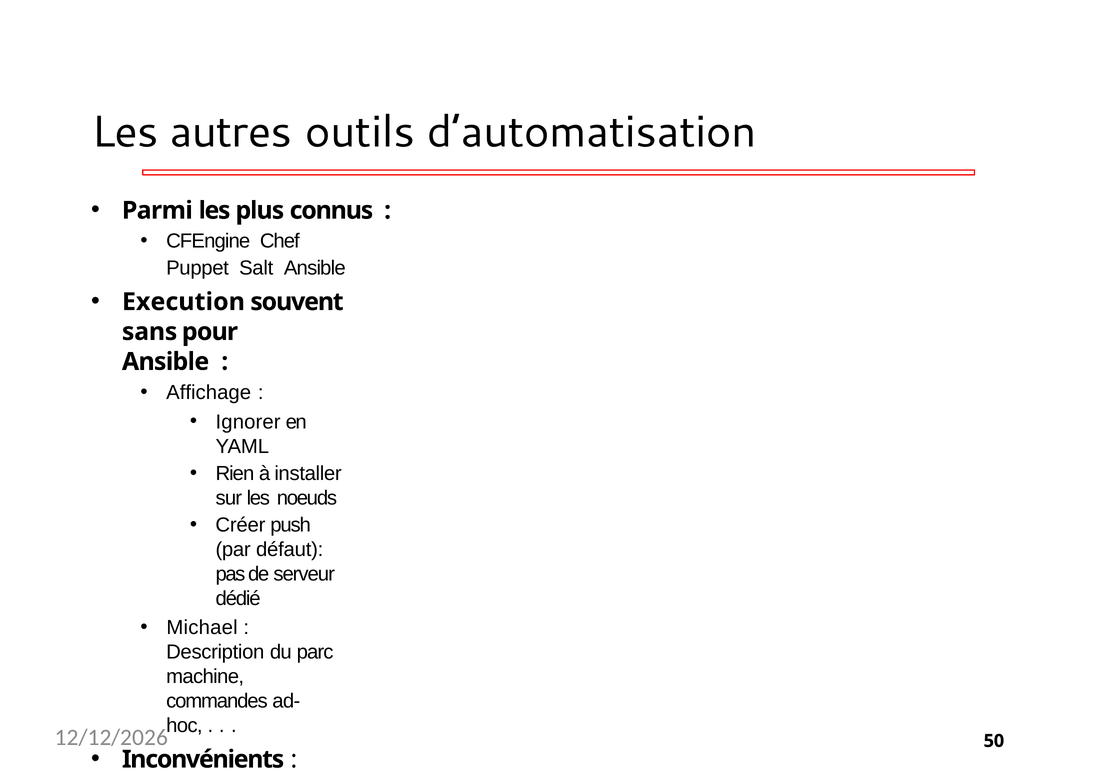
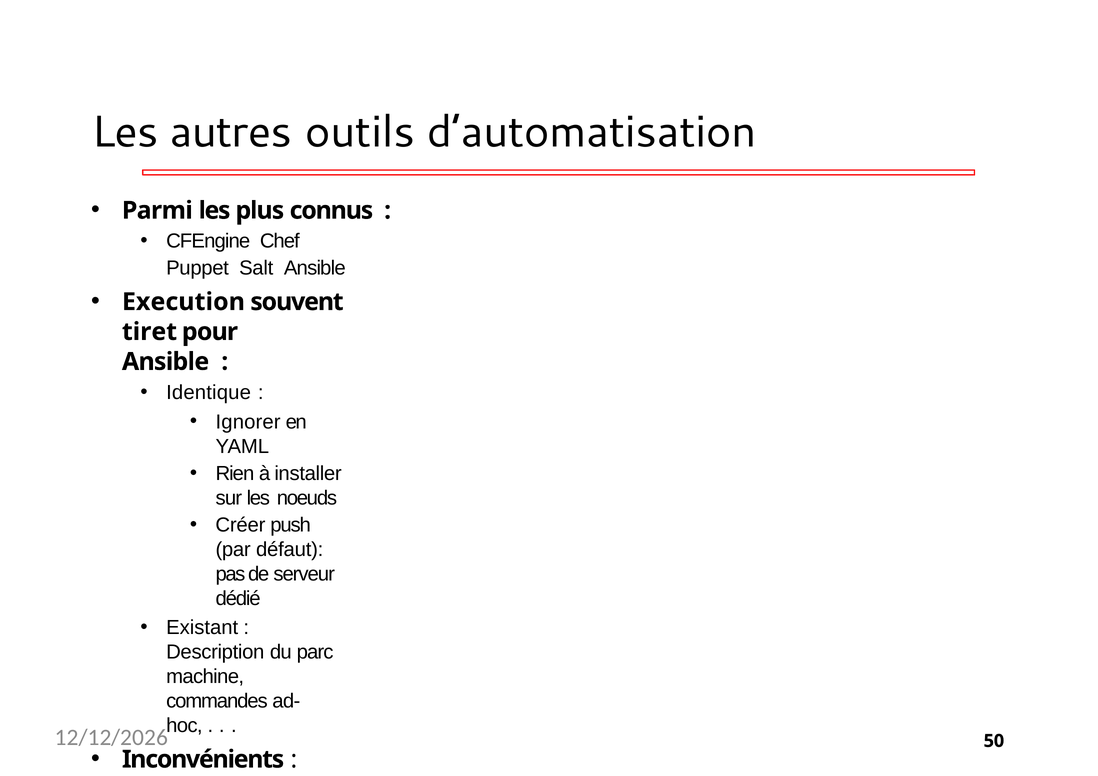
sans: sans -> tiret (149, 332)
Affichage: Affichage -> Identique (209, 392)
Michael: Michael -> Existant (202, 628)
